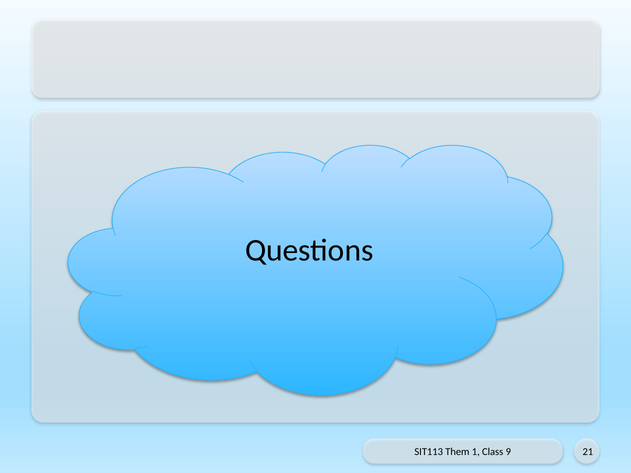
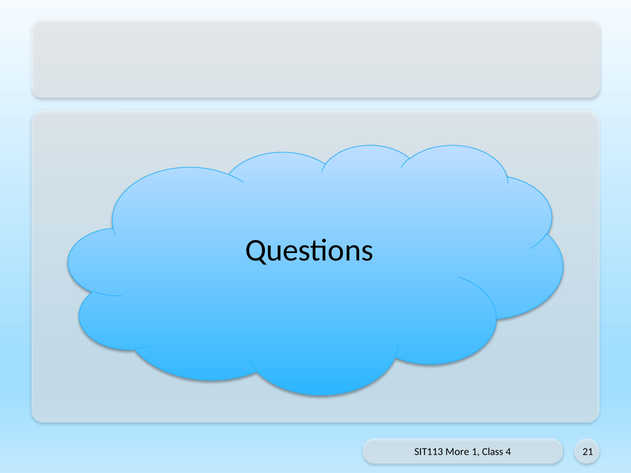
Them: Them -> More (457, 452)
9: 9 -> 4 (508, 452)
